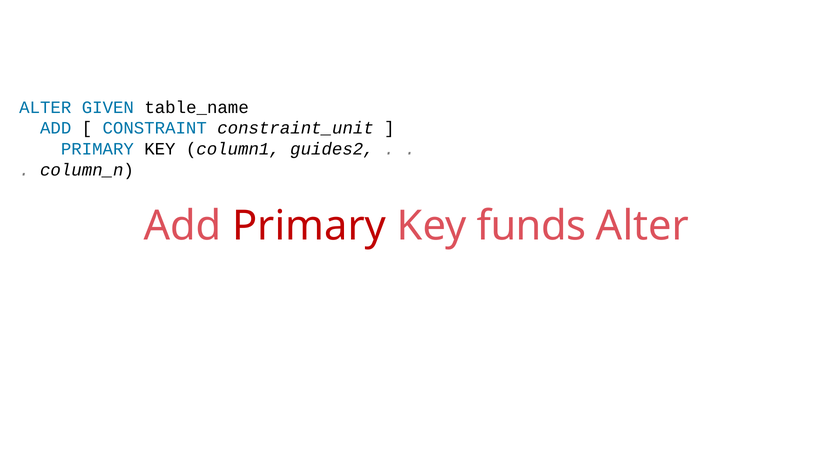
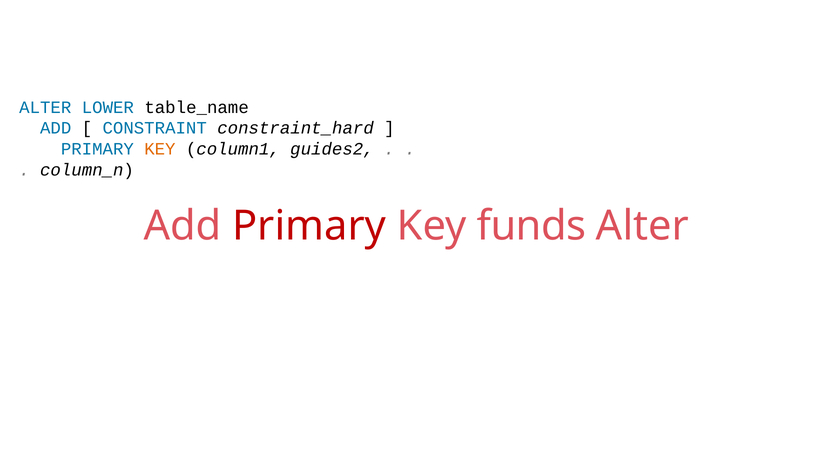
GIVEN: GIVEN -> LOWER (108, 107)
constraint_unit: constraint_unit -> constraint_hard (296, 128)
KEY colour: black -> orange (160, 149)
